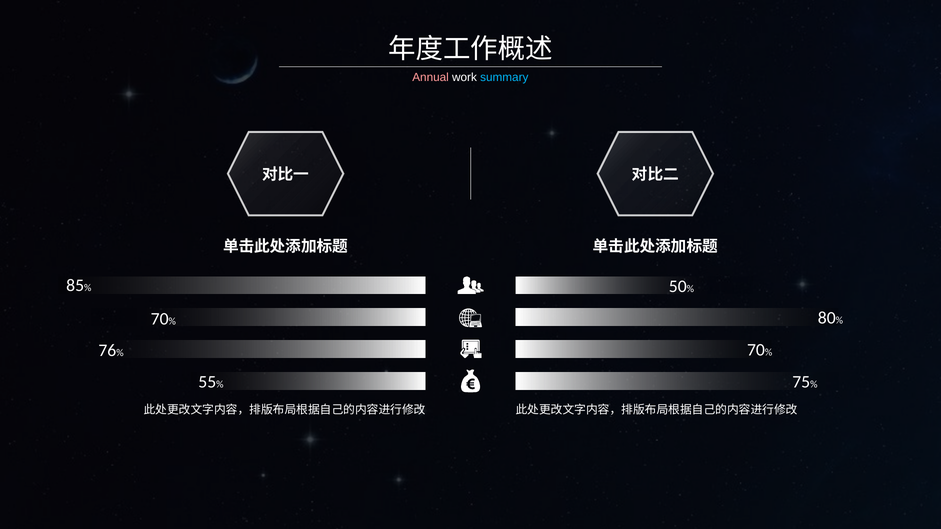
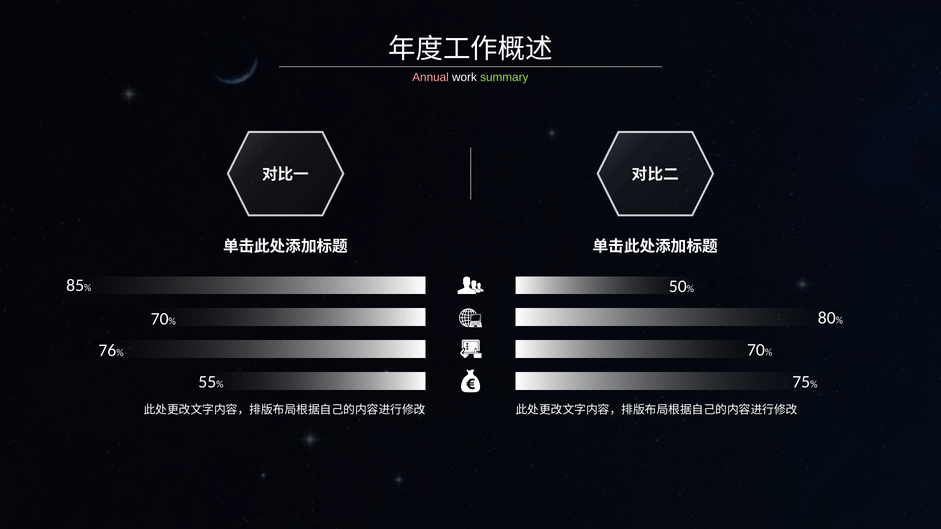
summary colour: light blue -> light green (504, 78)
